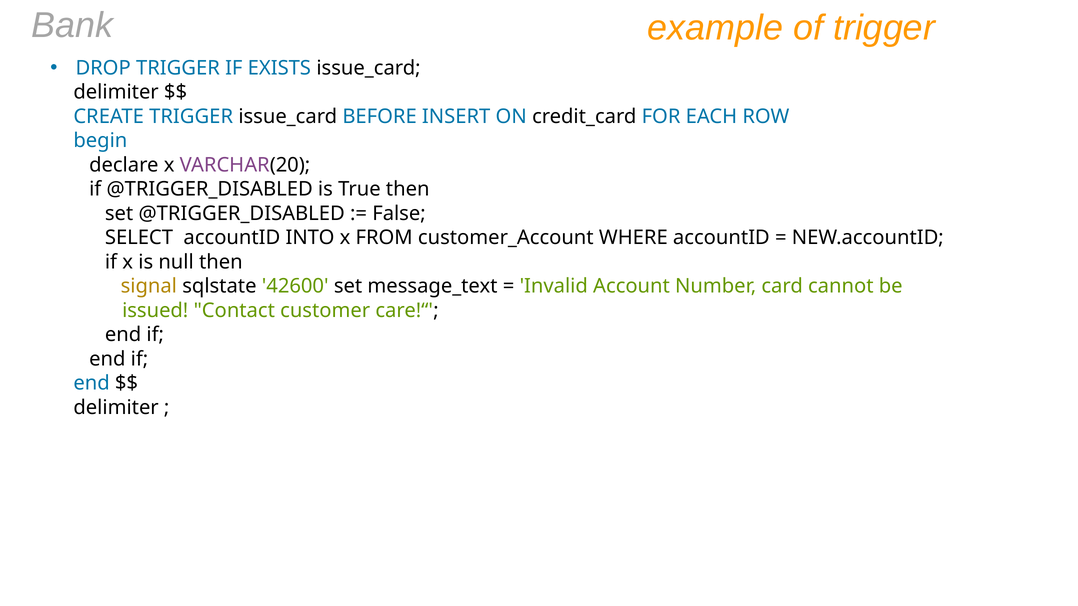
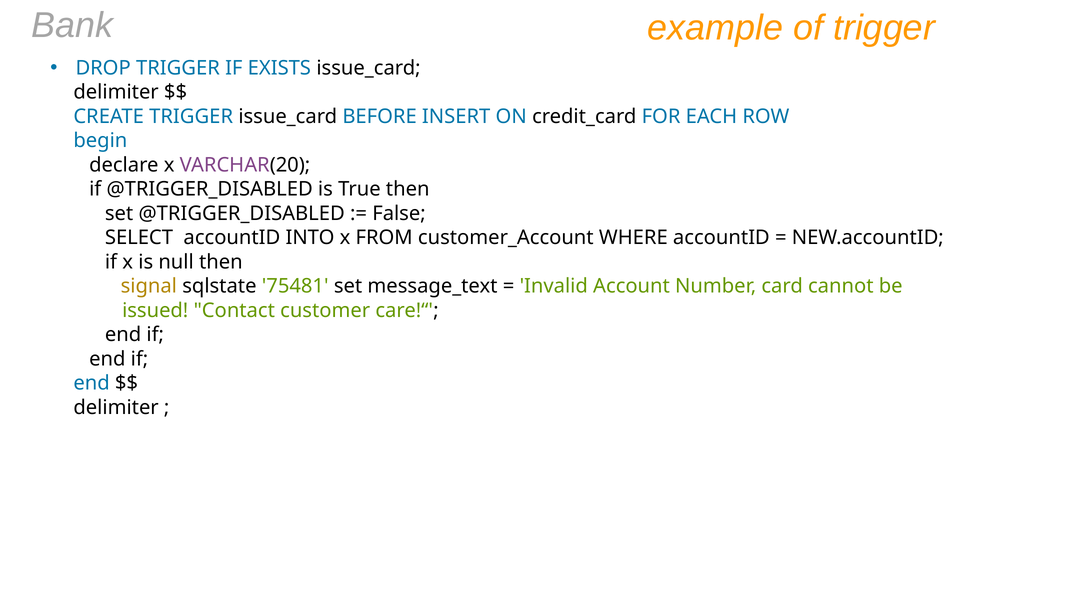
42600: 42600 -> 75481 (295, 286)
